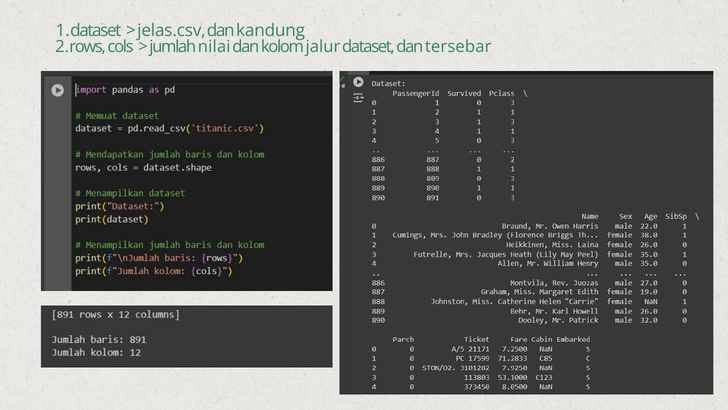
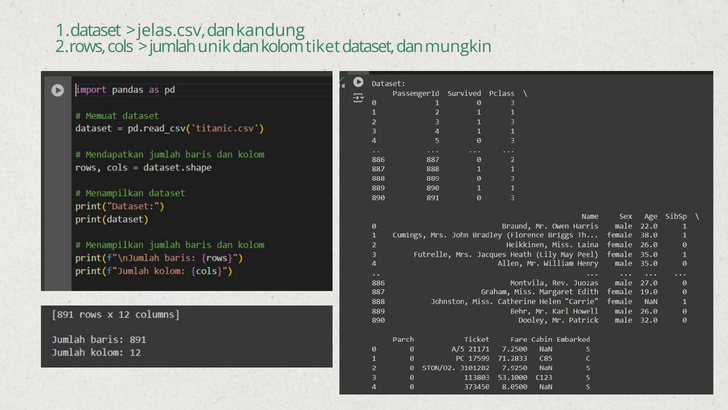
nilai: nilai -> unik (214, 47)
jalur: jalur -> tiket (323, 47)
tersebar: tersebar -> mungkin (458, 47)
